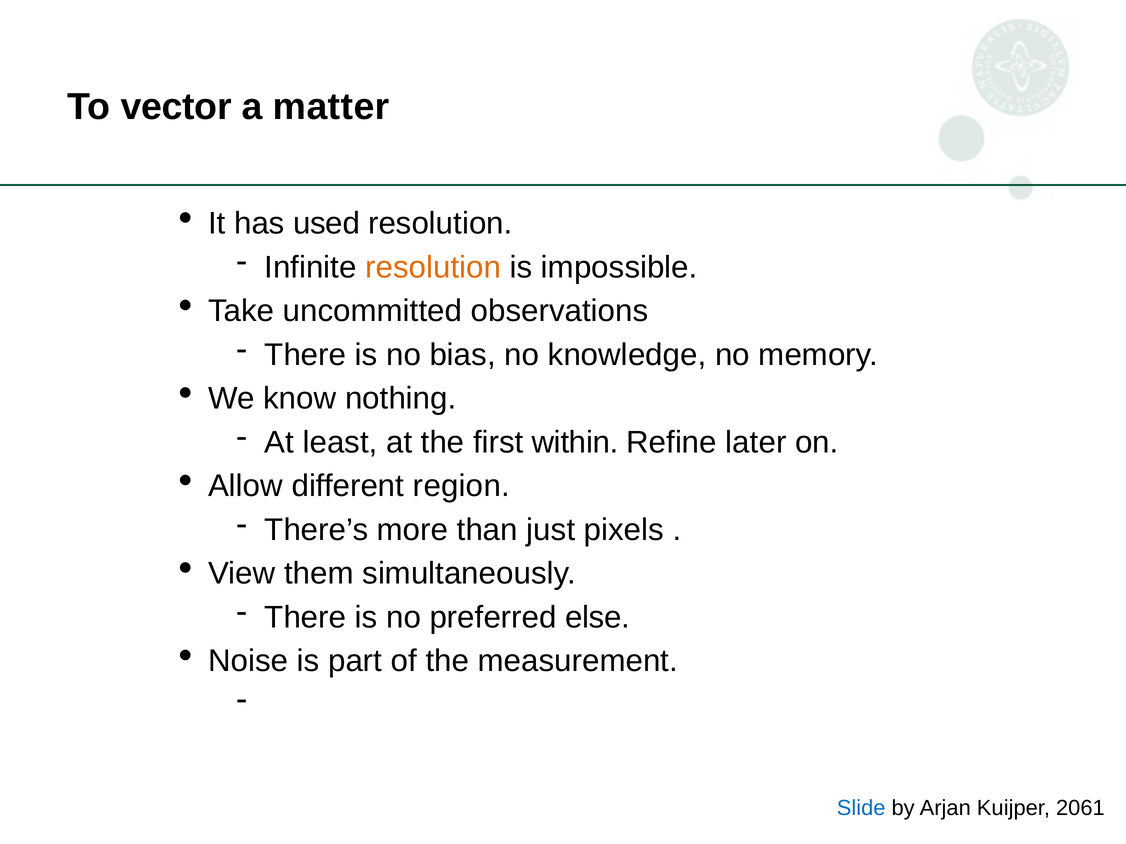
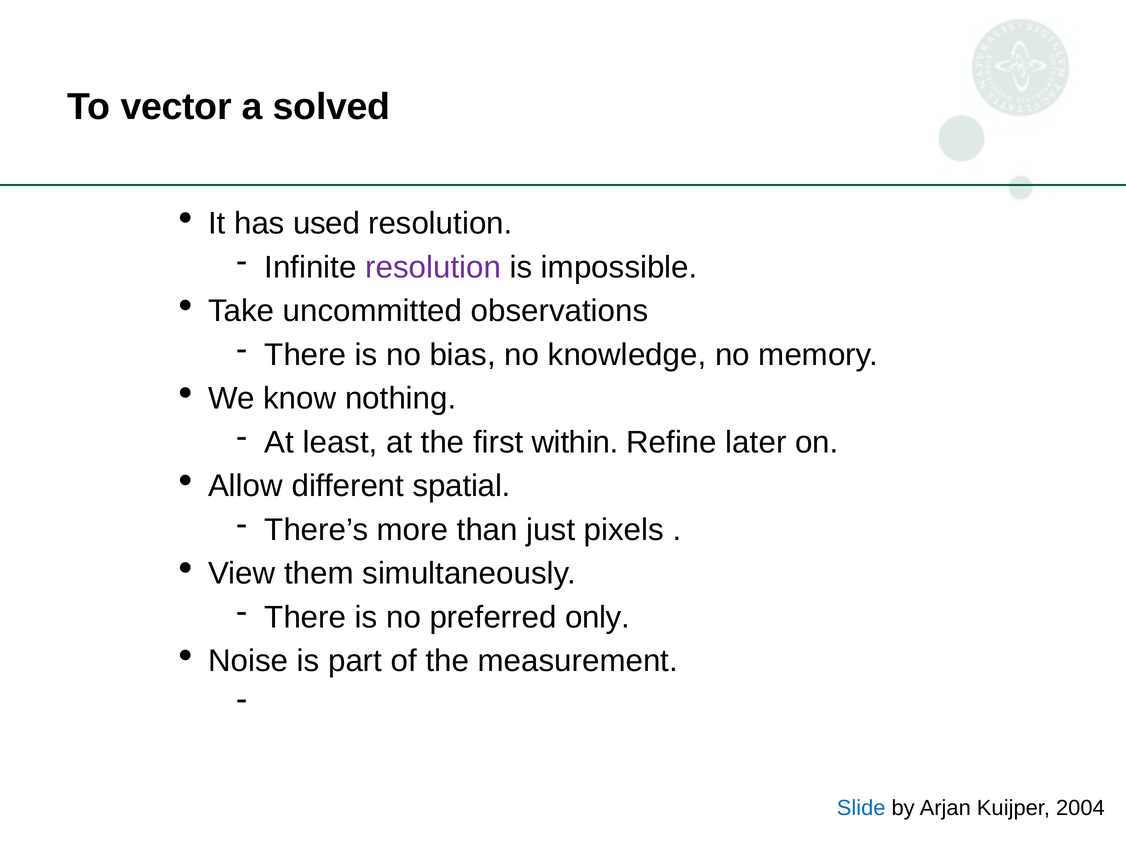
matter: matter -> solved (331, 107)
resolution colour: orange -> purple (433, 267)
region: region -> spatial (462, 486)
else: else -> only (598, 618)
2061: 2061 -> 2004 (1080, 808)
